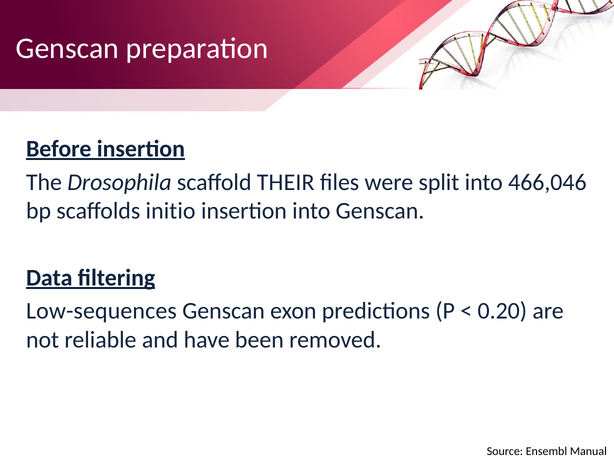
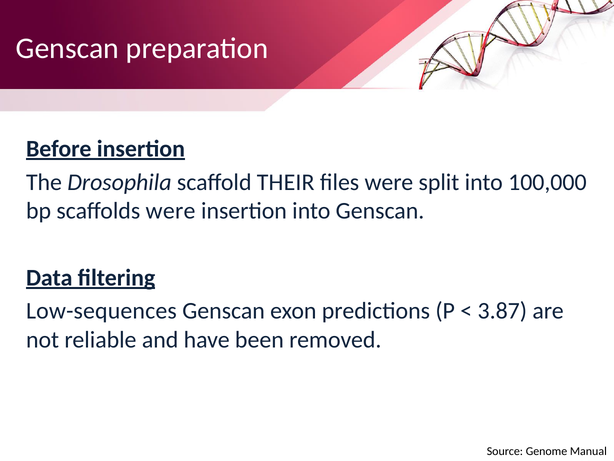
466,046: 466,046 -> 100,000 (547, 182)
scaffolds initio: initio -> were (171, 211)
0.20: 0.20 -> 3.87 (502, 311)
Ensembl: Ensembl -> Genome (546, 451)
